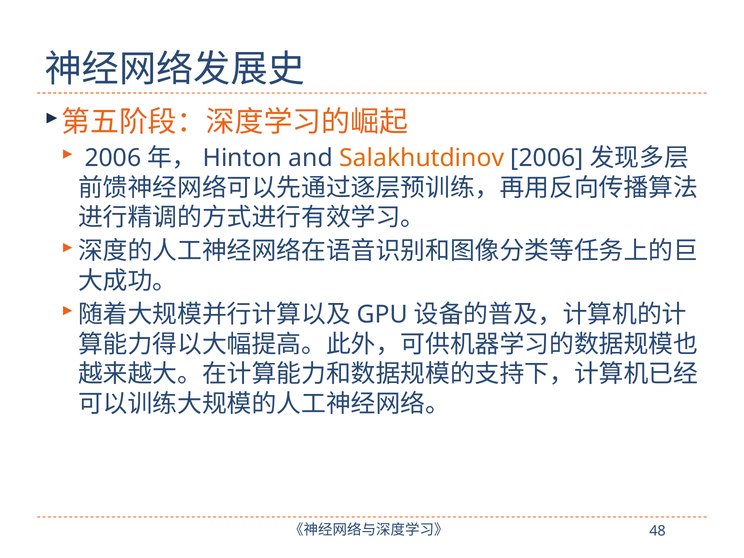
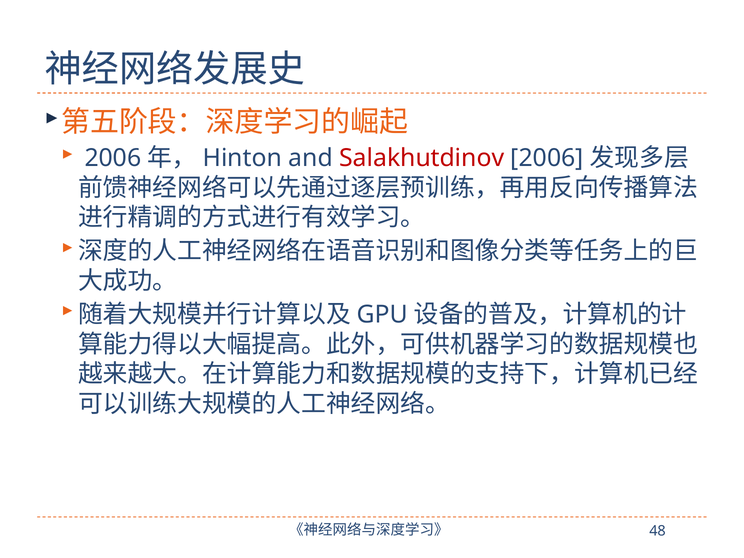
Salakhutdinov colour: orange -> red (422, 158)
